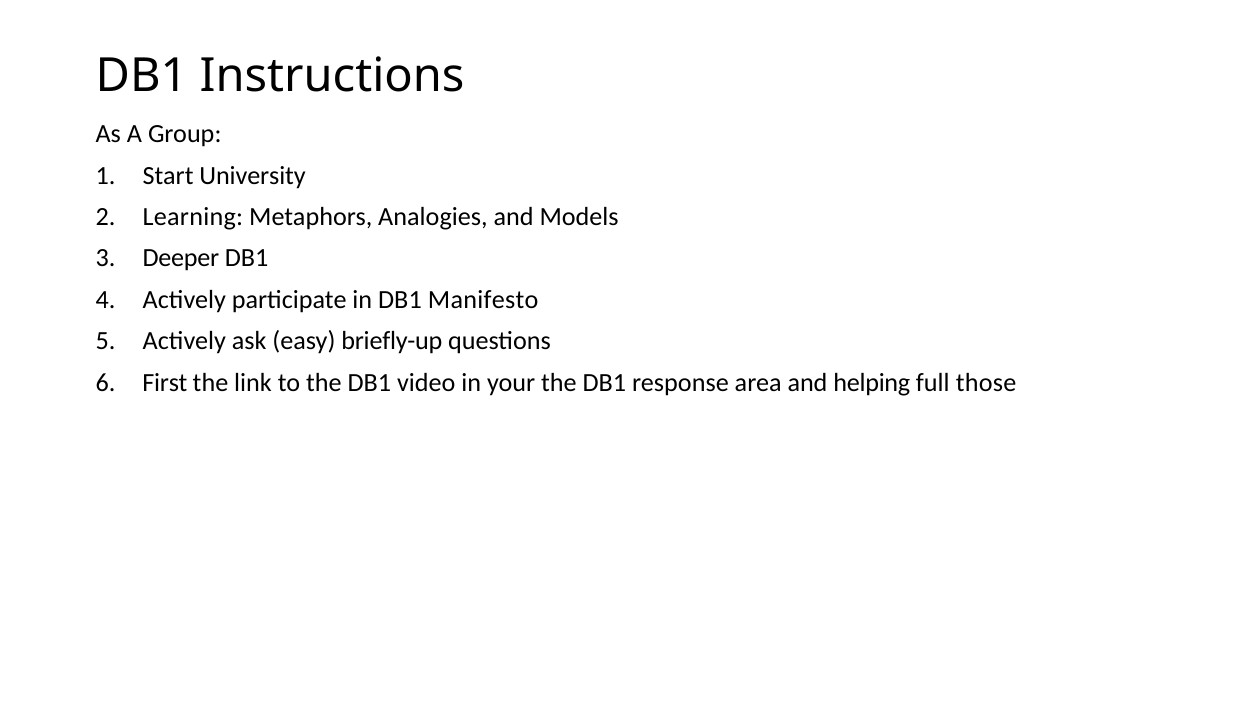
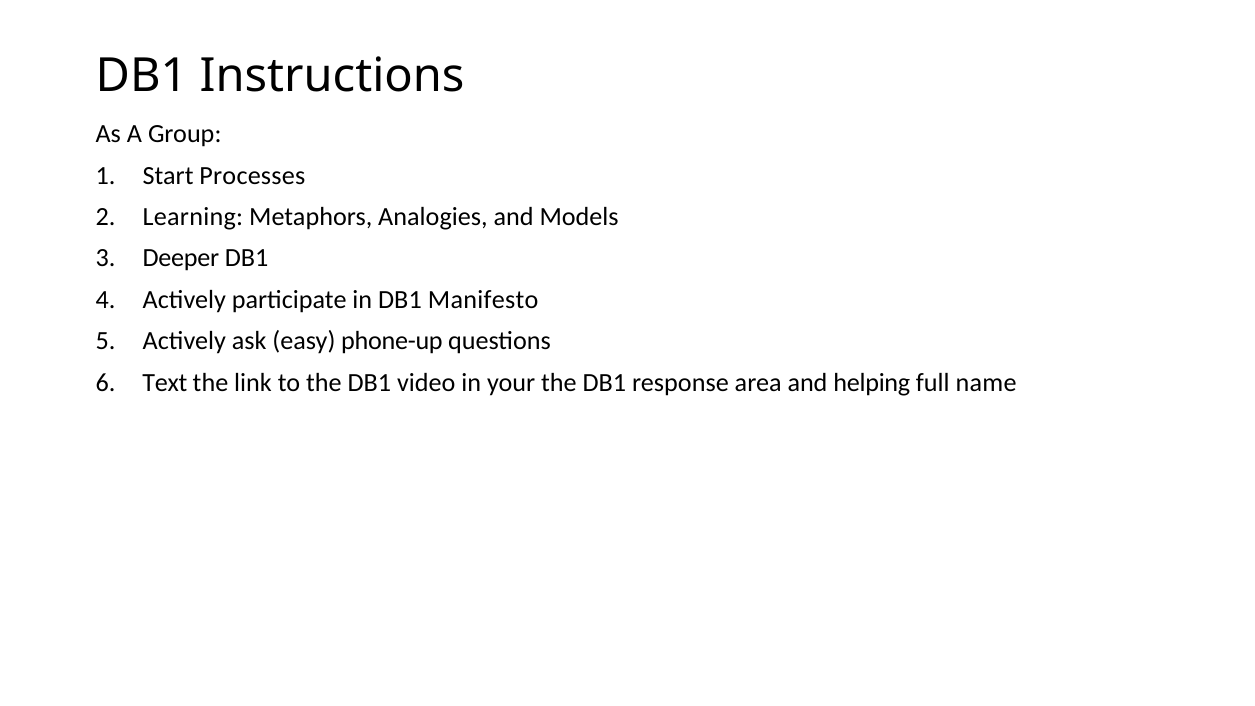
University: University -> Processes (252, 176)
briefly-up: briefly-up -> phone-up (392, 341)
First: First -> Text (165, 382)
those: those -> name (986, 382)
